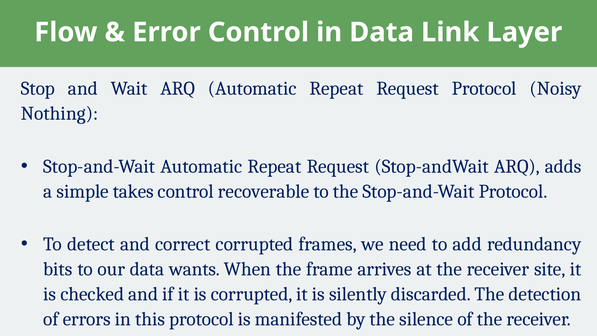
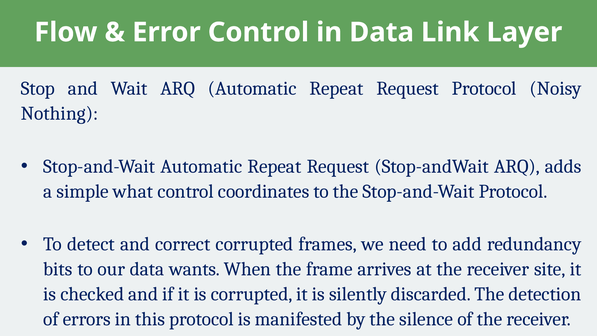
takes: takes -> what (133, 191)
recoverable: recoverable -> coordinates (264, 191)
